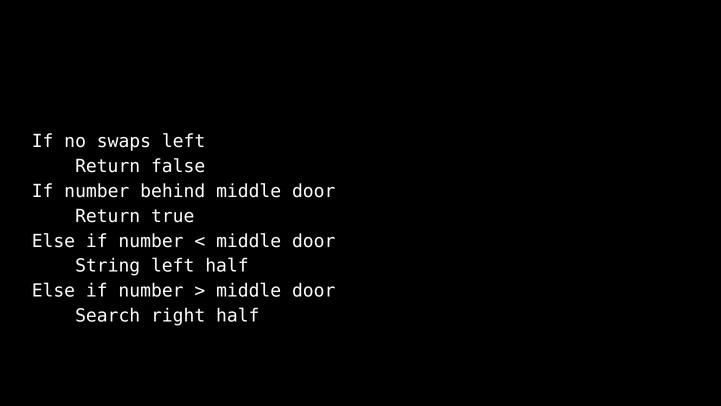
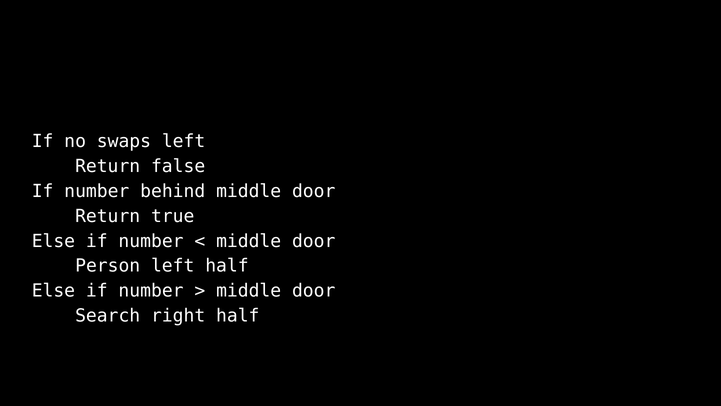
String: String -> Person (108, 266)
